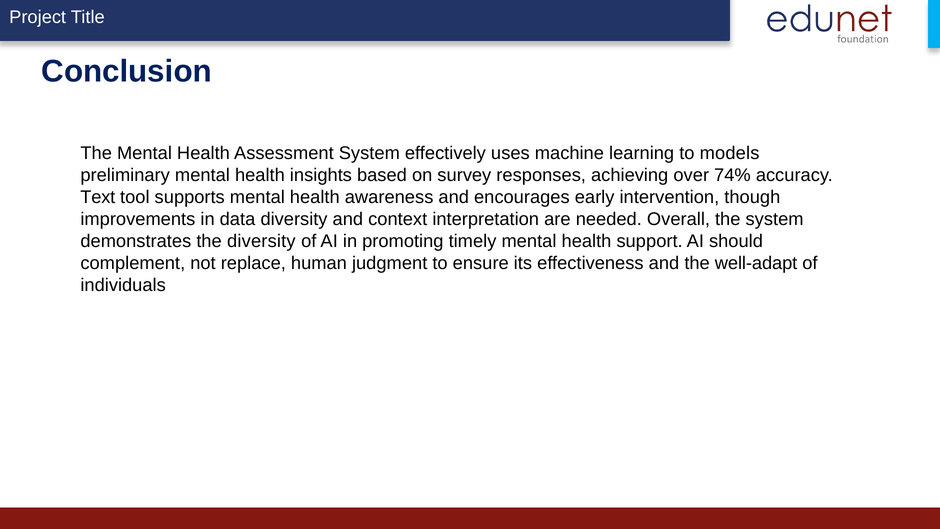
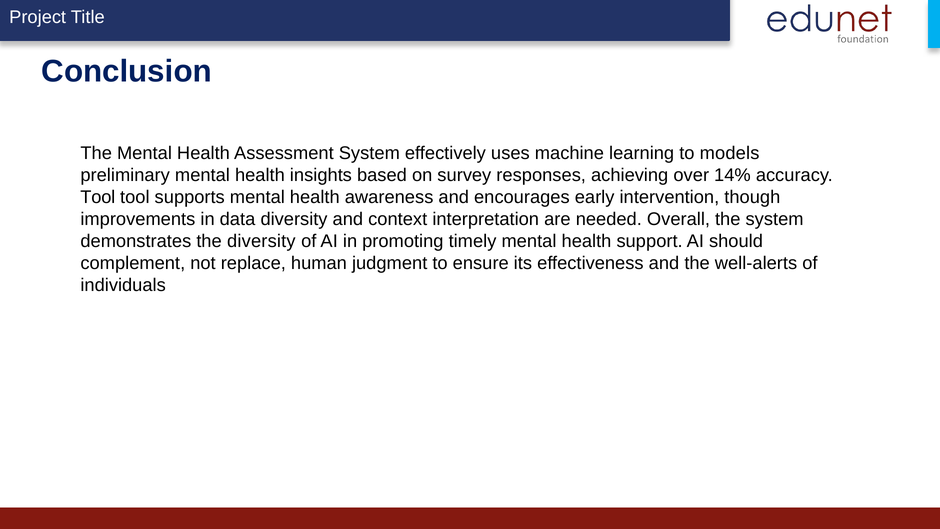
74%: 74% -> 14% (732, 175)
Text: Text -> Tool (98, 197)
well-adapt: well-adapt -> well-alerts (756, 263)
